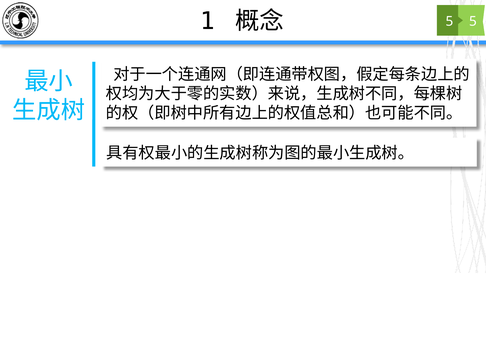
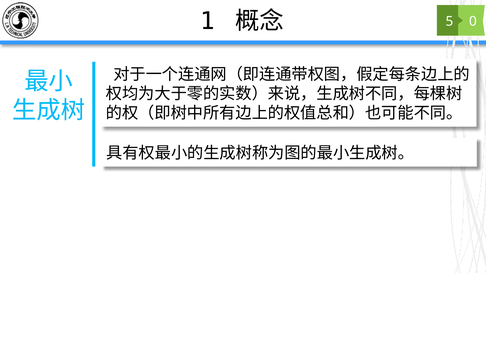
5: 5 -> 0 (473, 21)
